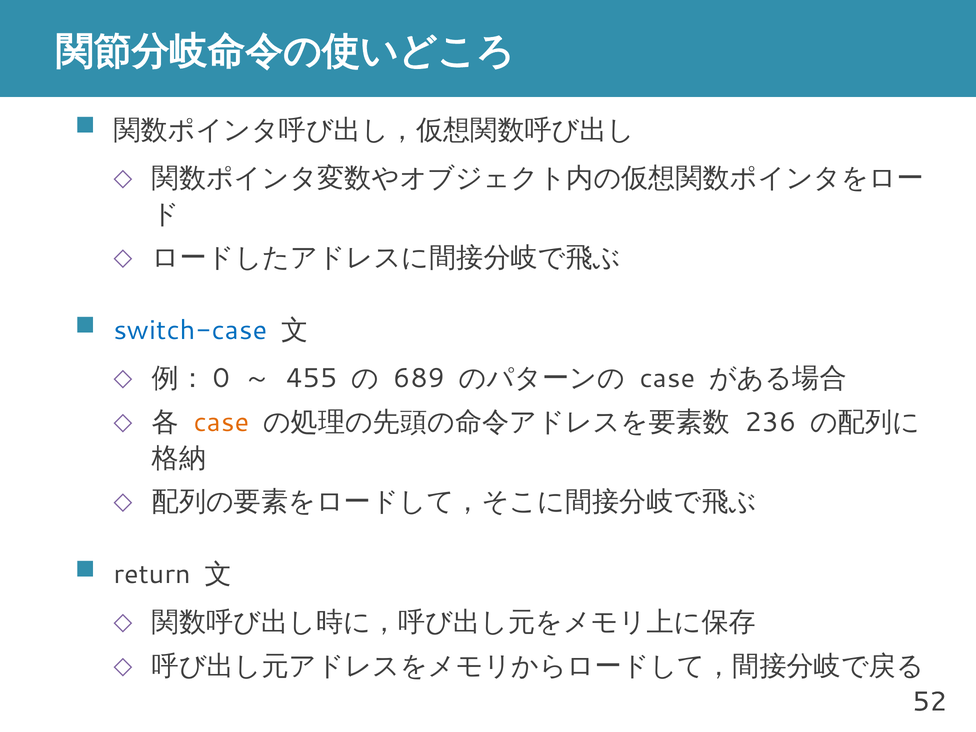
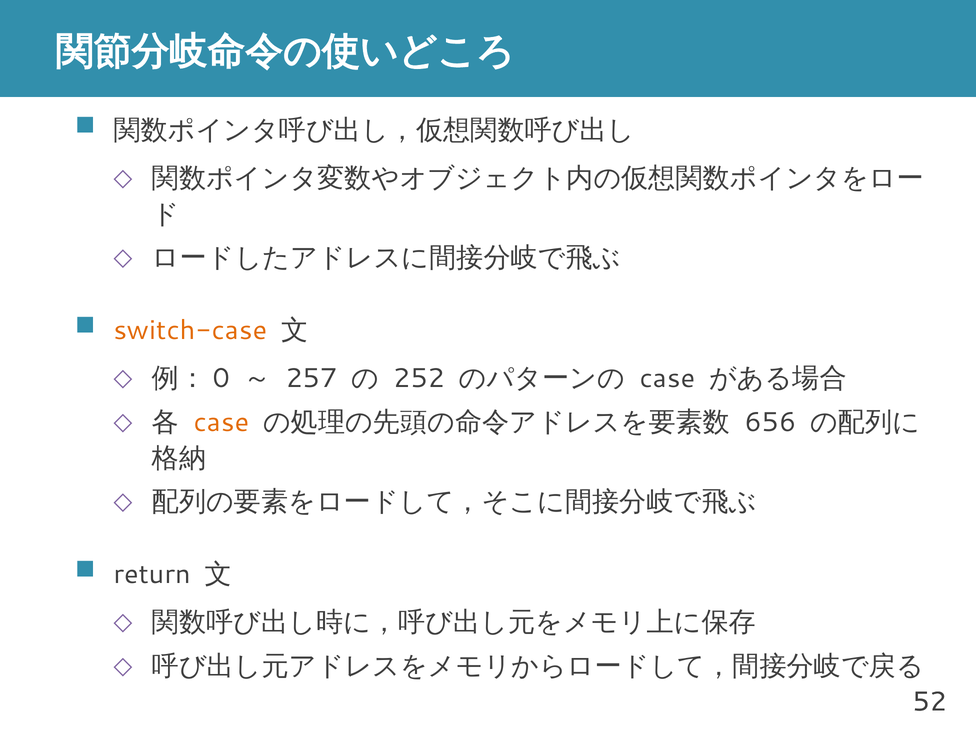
switch-case colour: blue -> orange (190, 330)
455: 455 -> 257 (311, 378)
689: 689 -> 252 (419, 378)
236: 236 -> 656 (770, 422)
